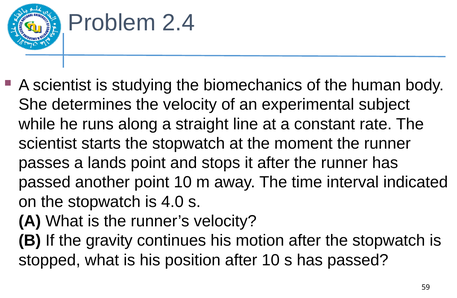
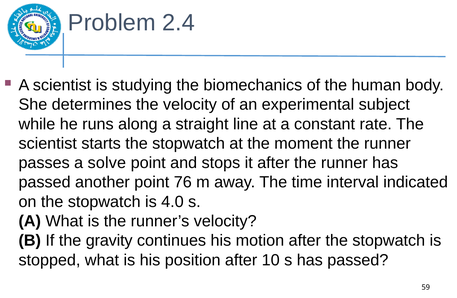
lands: lands -> solve (107, 163)
point 10: 10 -> 76 (183, 182)
